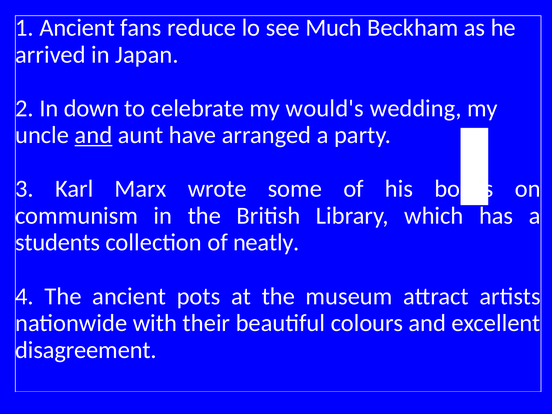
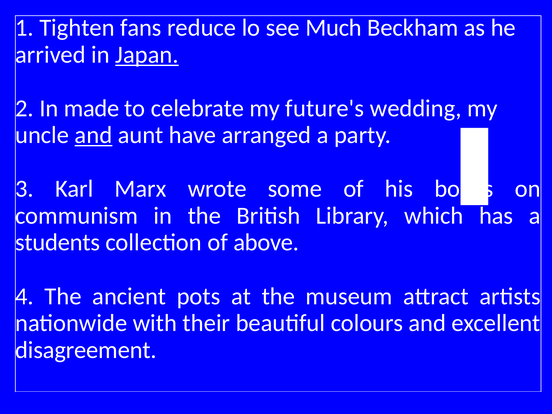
1 Ancient: Ancient -> Tighten (77, 28)
Japan underline: none -> present (147, 55)
down: down -> made (92, 108)
would's: would's -> future's (325, 108)
neatly: neatly -> above (266, 243)
